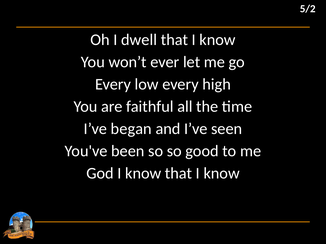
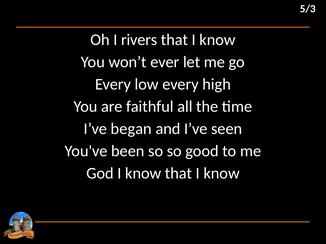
5/2: 5/2 -> 5/3 (308, 9)
dwell: dwell -> rivers (139, 40)
